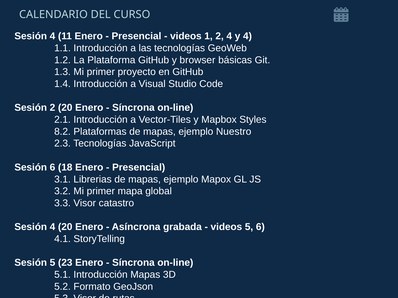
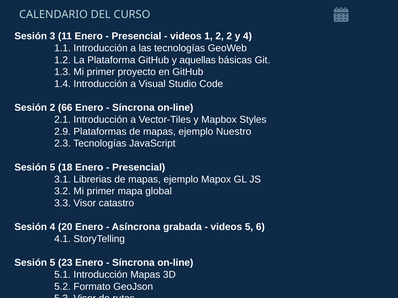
4: 4 -> 3 (52, 36)
2 4: 4 -> 2 (229, 36)
browser: browser -> aquellas (198, 60)
2 20: 20 -> 66 (65, 108)
8.2: 8.2 -> 2.9 (62, 132)
6: 6 -> 5 (52, 168)
